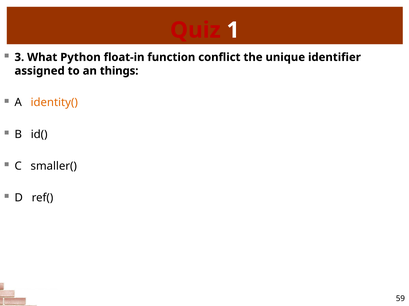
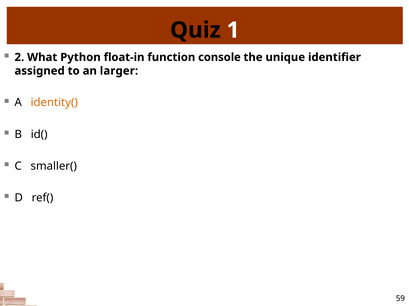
Quiz colour: red -> black (195, 30)
3: 3 -> 2 (19, 57)
conflict: conflict -> console (219, 57)
things: things -> larger (119, 71)
